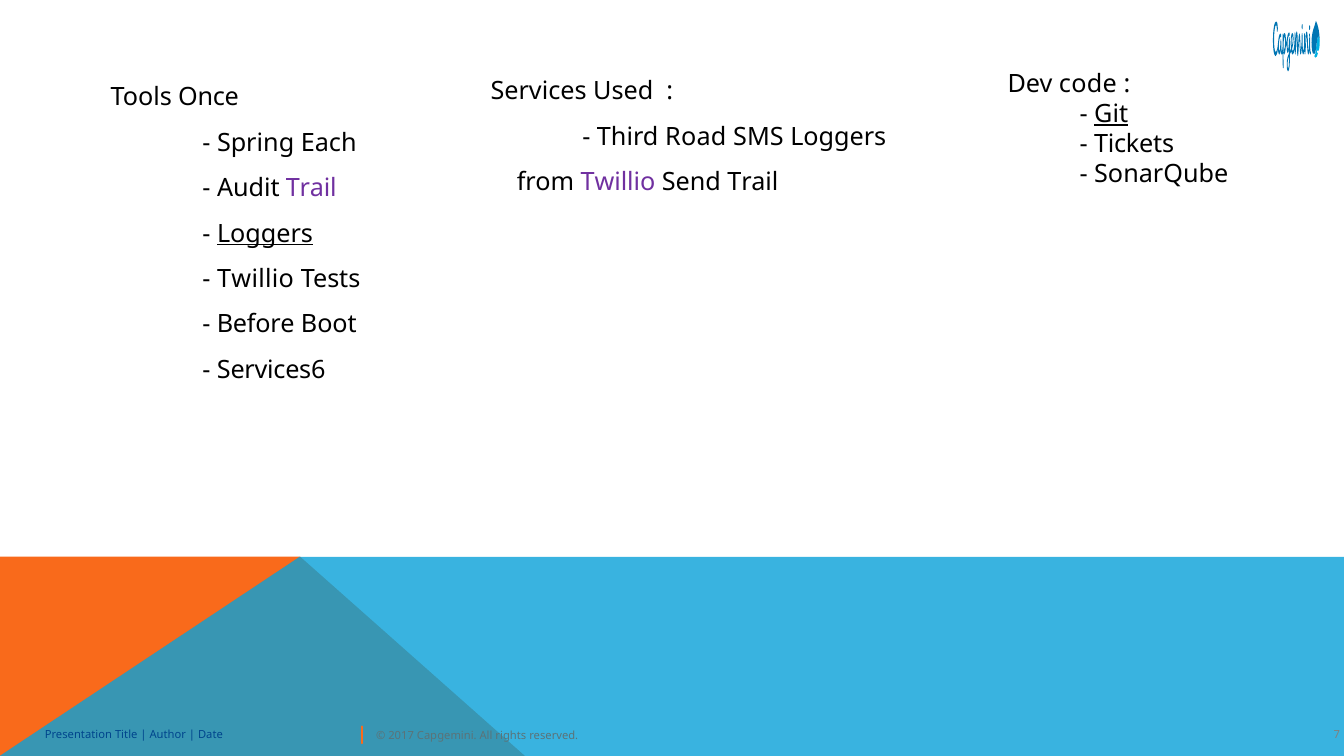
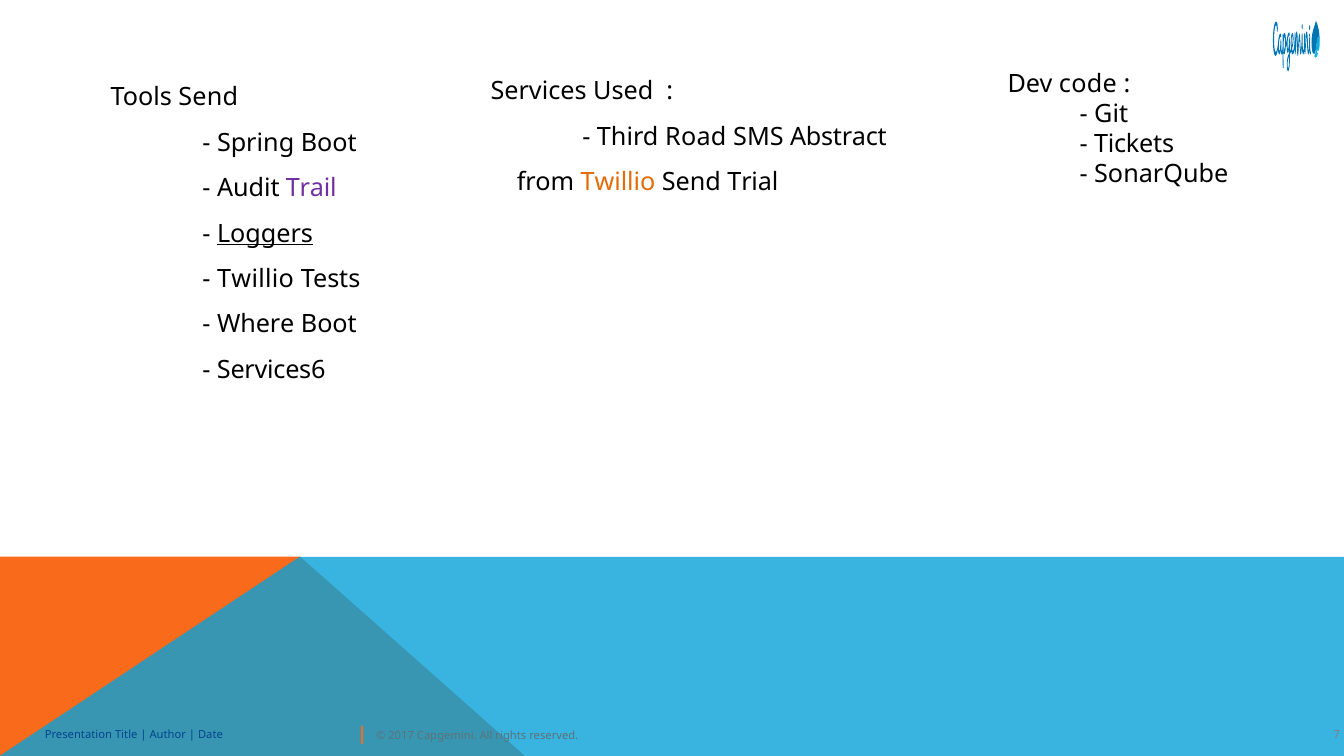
Tools Once: Once -> Send (208, 98)
Git underline: present -> none (1111, 114)
SMS Loggers: Loggers -> Abstract (838, 137)
Spring Each: Each -> Boot (329, 143)
Twillio colour: purple -> orange (618, 182)
Send Trail: Trail -> Trial (753, 182)
Before: Before -> Where (256, 324)
